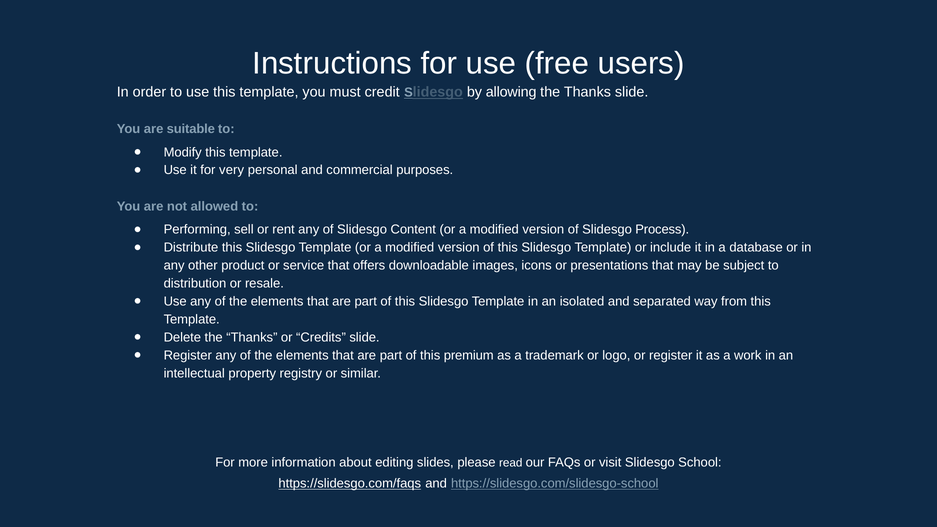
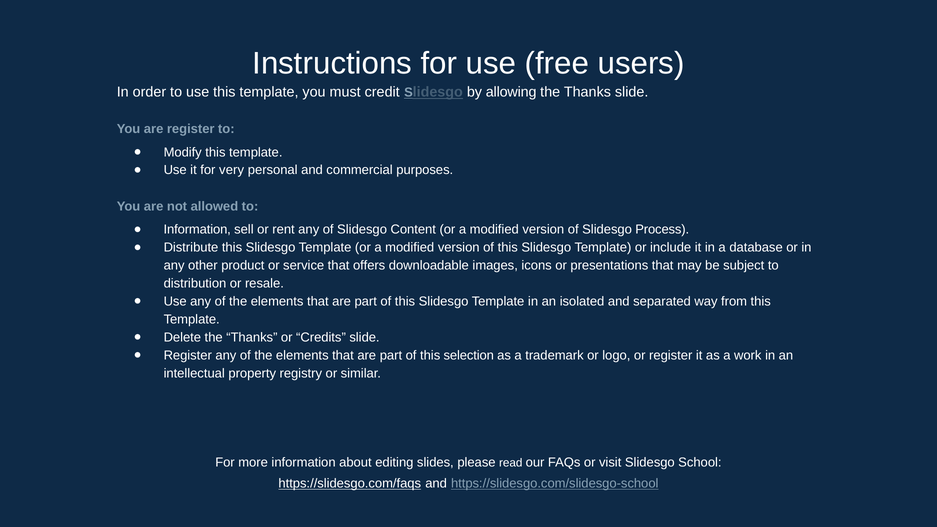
are suitable: suitable -> register (191, 129)
Performing: Performing -> Information (197, 230)
premium: premium -> selection (469, 355)
